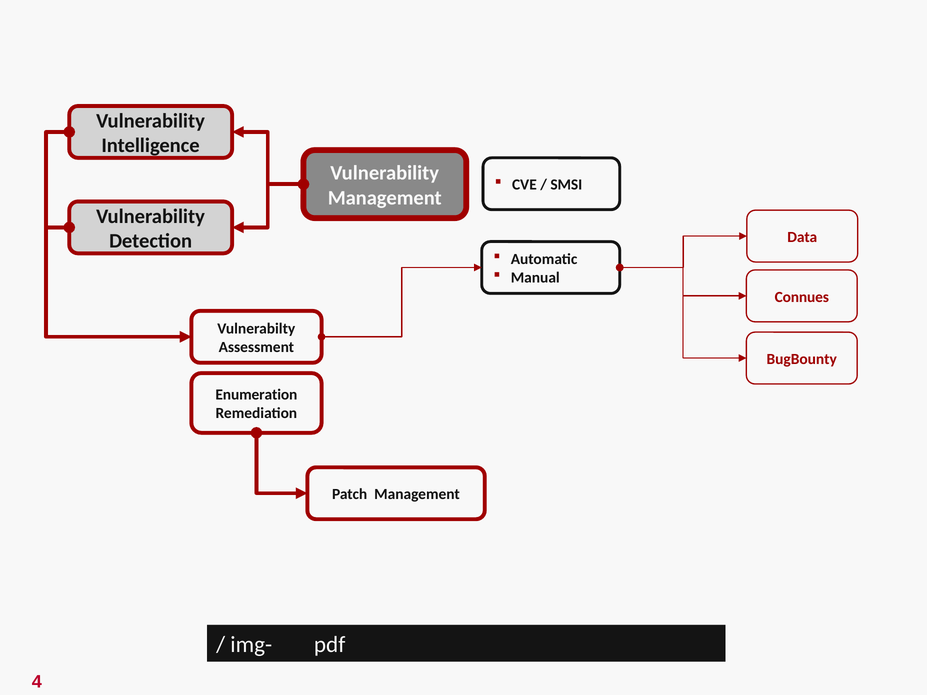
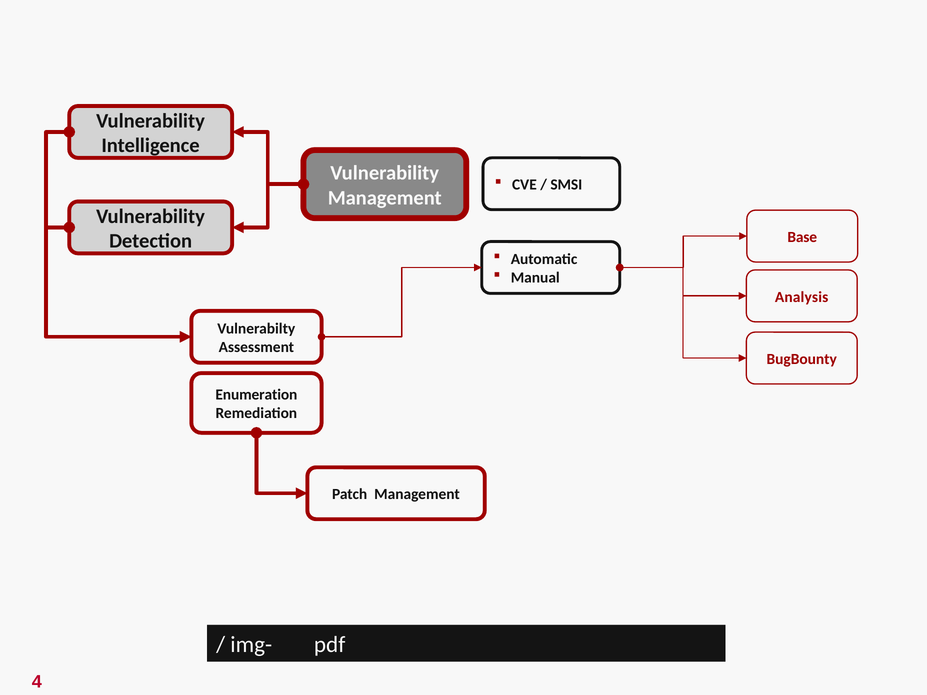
Data: Data -> Base (802, 237)
Connues: Connues -> Analysis (802, 297)
